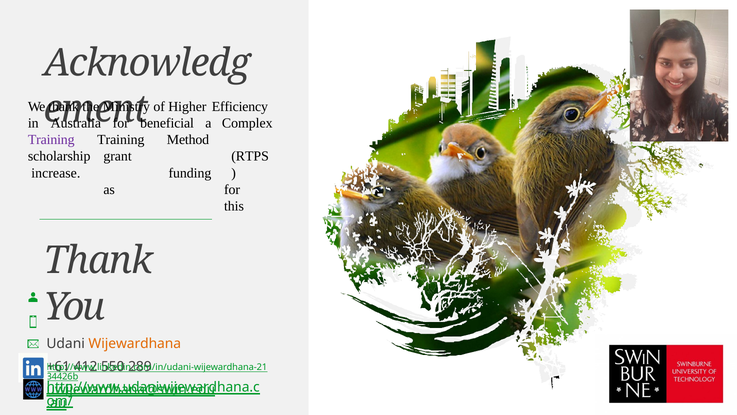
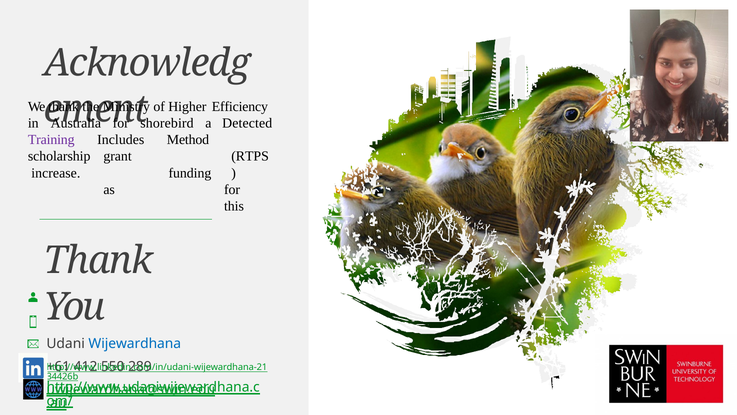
beneficial: beneficial -> shorebird (167, 123)
Complex: Complex -> Detected (247, 123)
Training: Training -> Includes (121, 140)
Wijewardhana colour: orange -> blue (135, 343)
